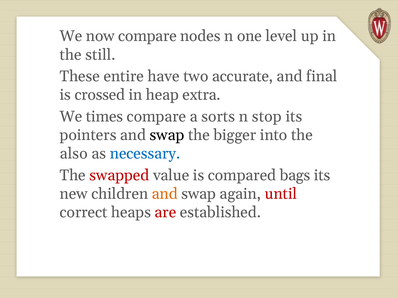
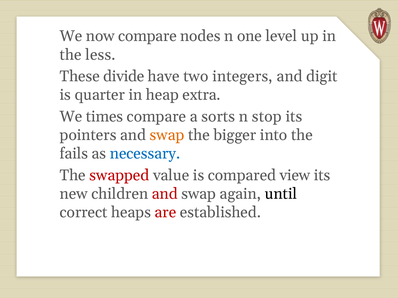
still: still -> less (100, 55)
entire: entire -> divide (124, 76)
accurate: accurate -> integers (242, 76)
final: final -> digit (322, 76)
crossed: crossed -> quarter (100, 95)
swap colour: black -> orange (167, 135)
also: also -> fails (74, 154)
bags: bags -> view (295, 176)
and colour: orange -> red (165, 194)
until colour: red -> black (281, 194)
